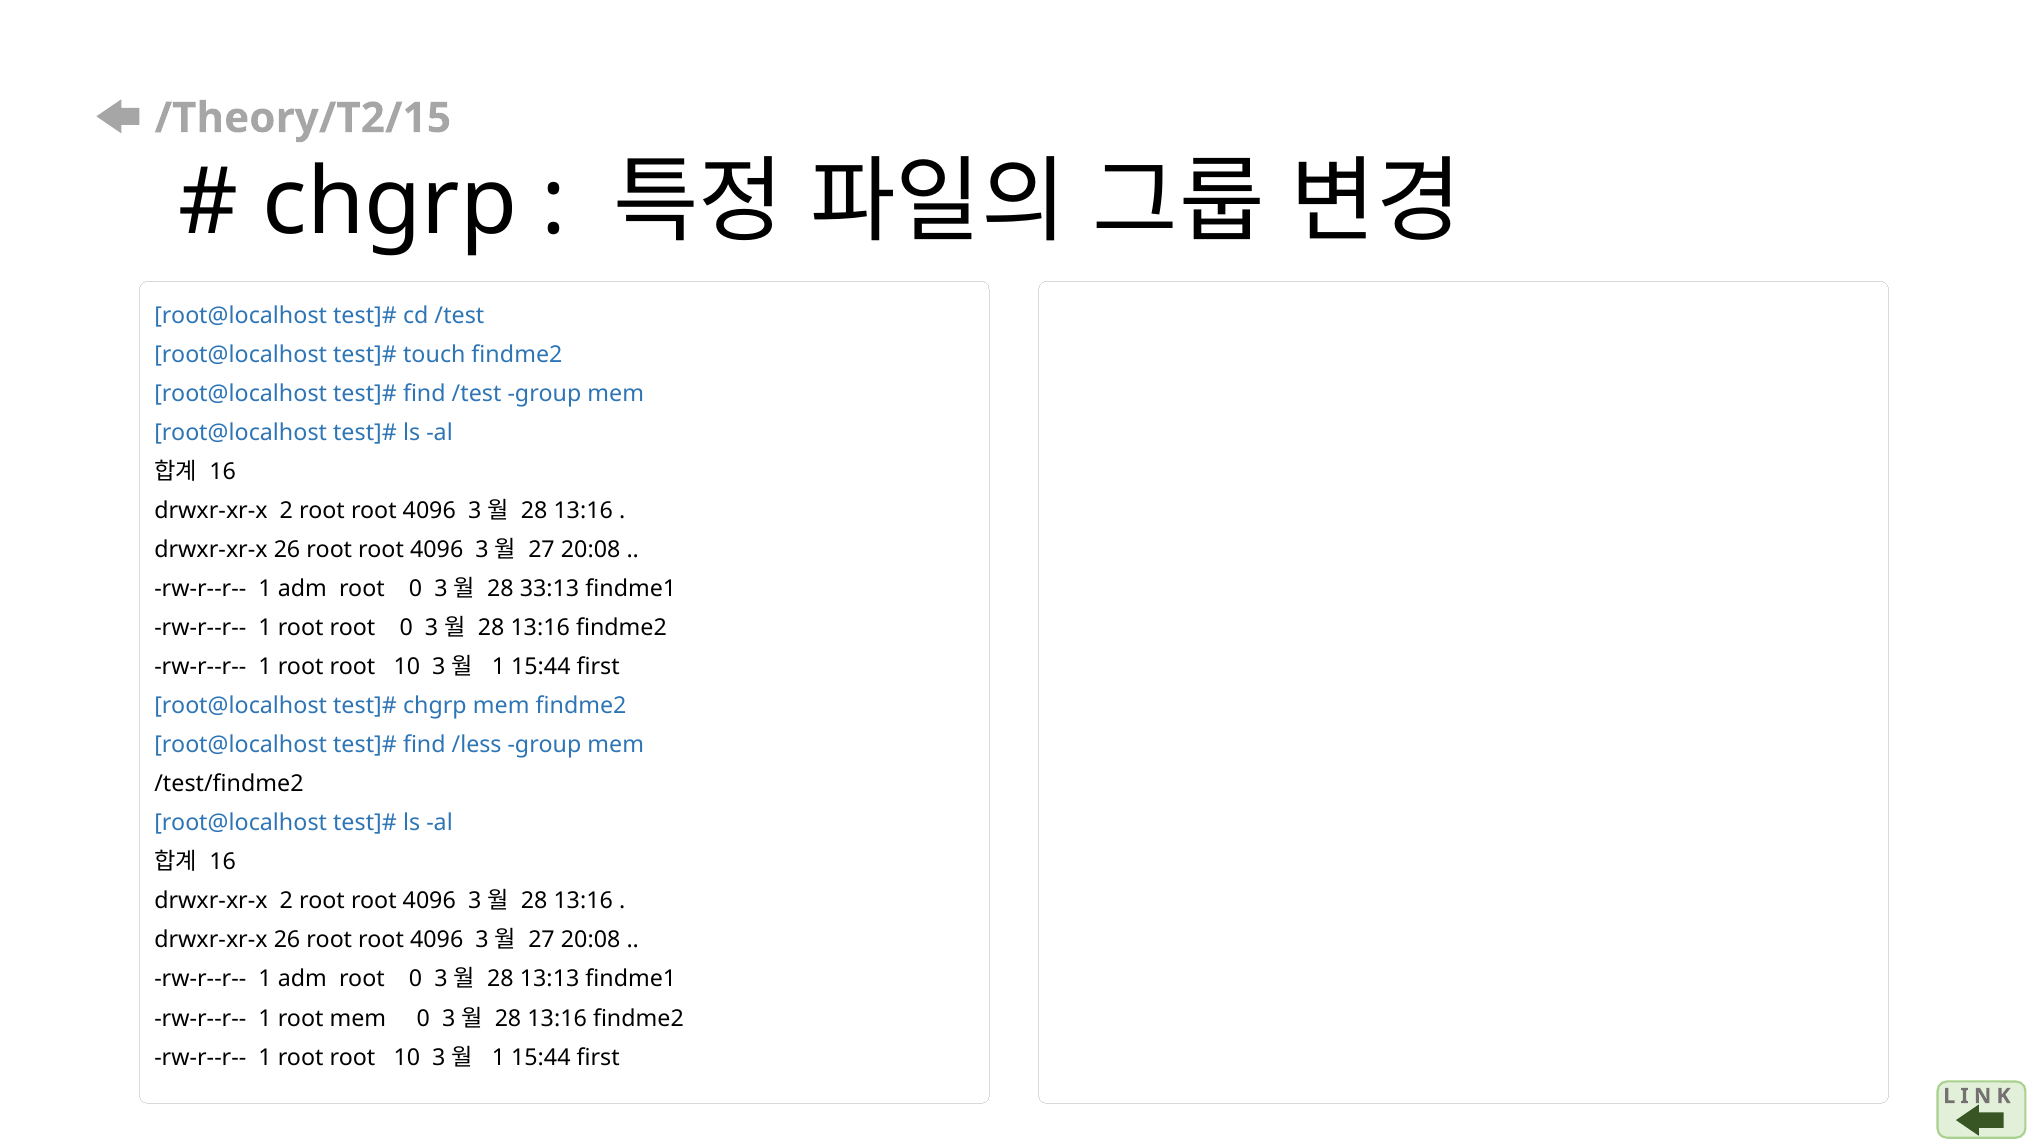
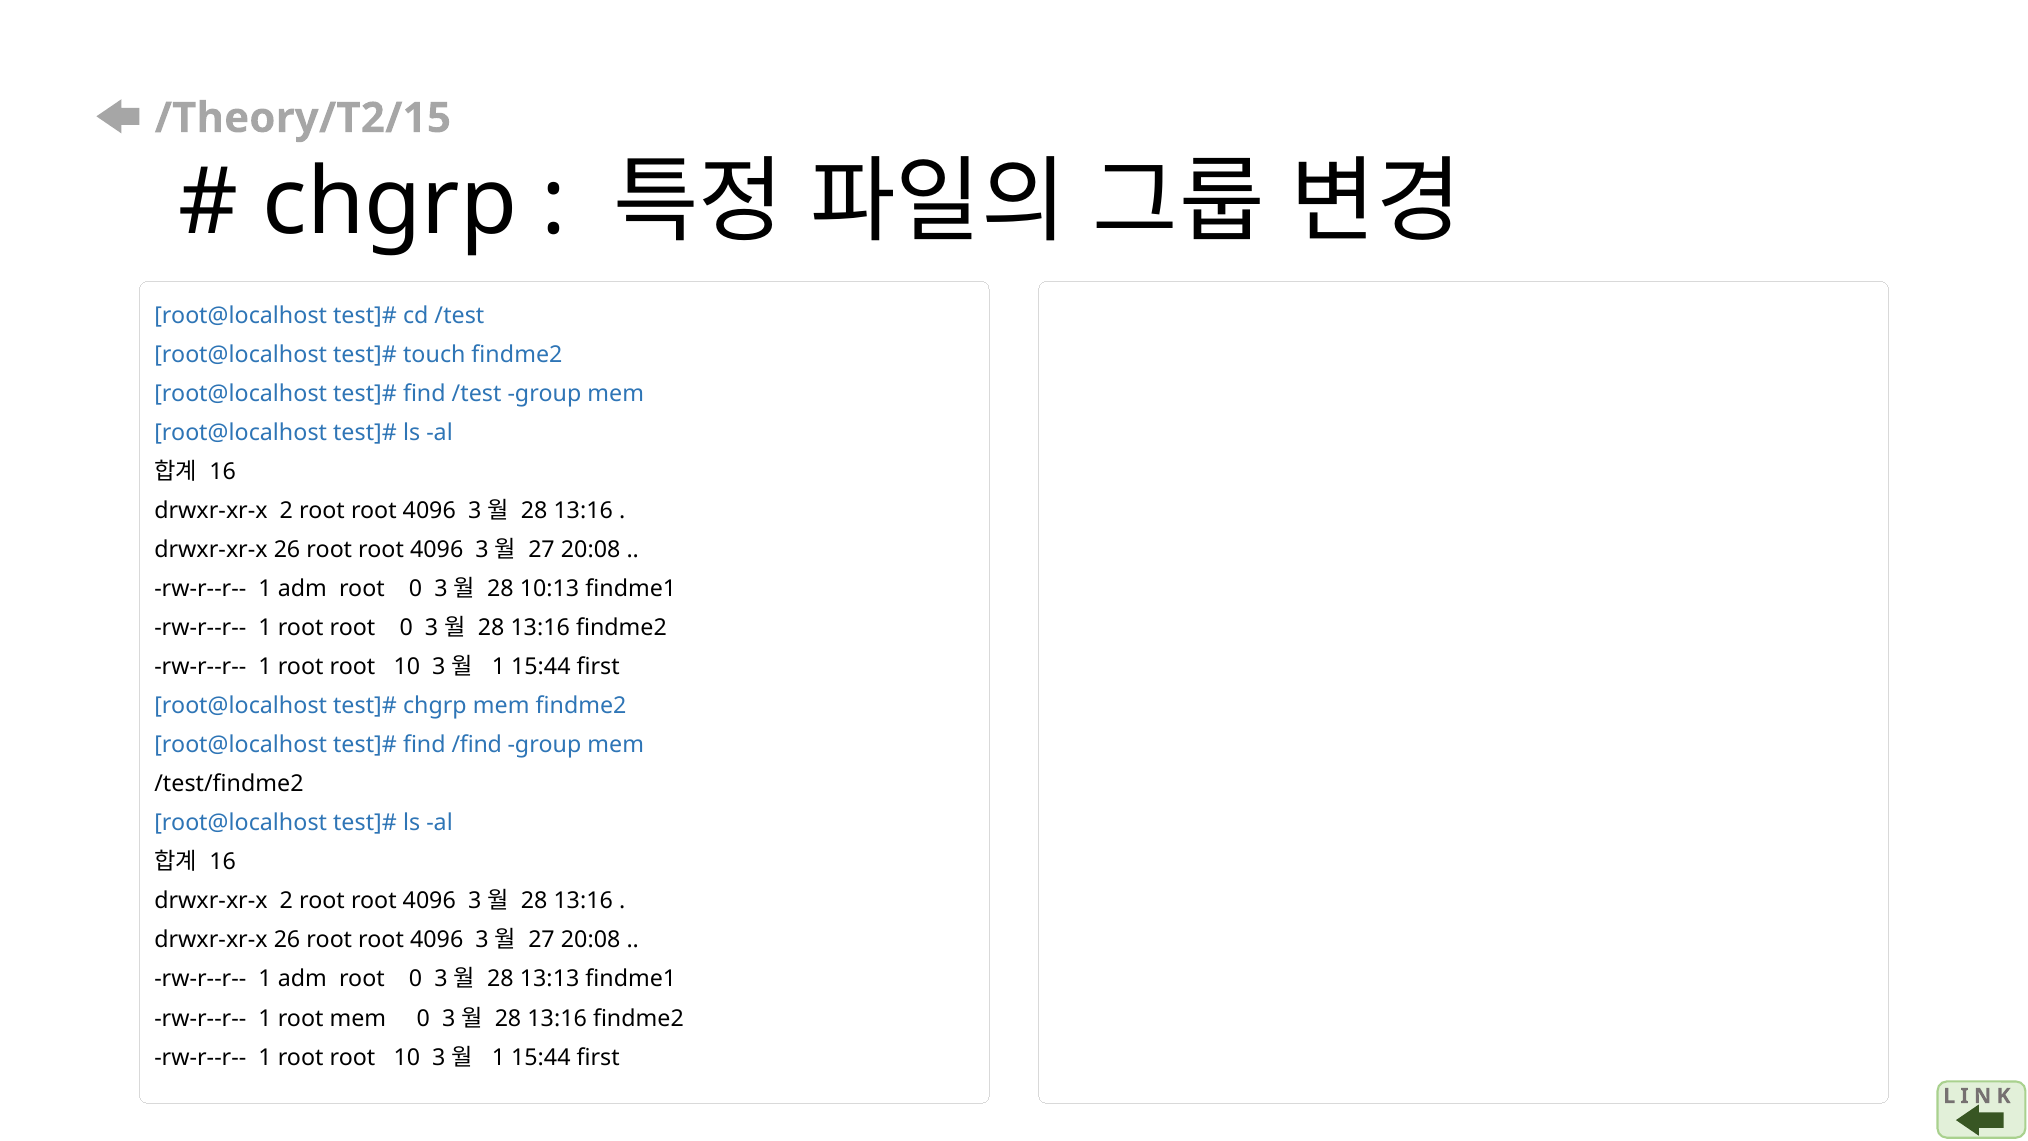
33:13: 33:13 -> 10:13 (550, 589)
/less: /less -> /find (477, 745)
